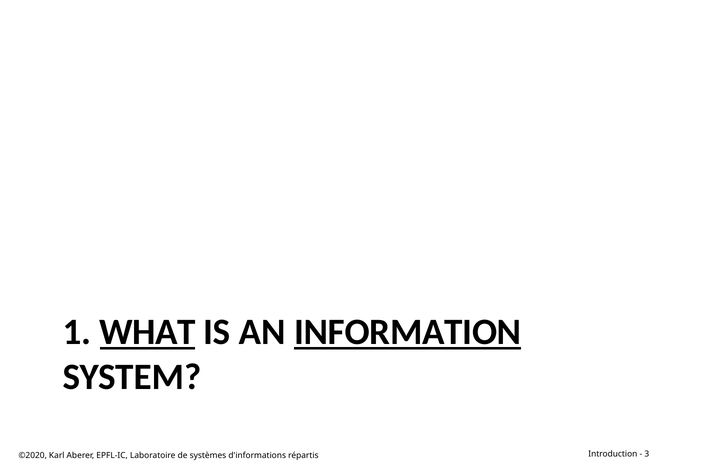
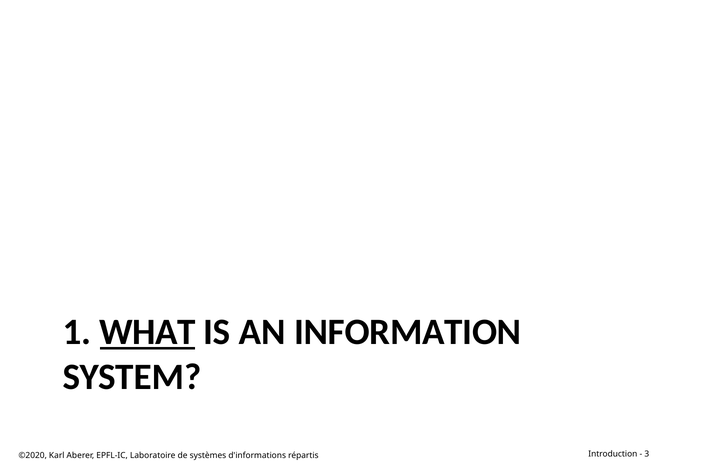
INFORMATION underline: present -> none (408, 332)
